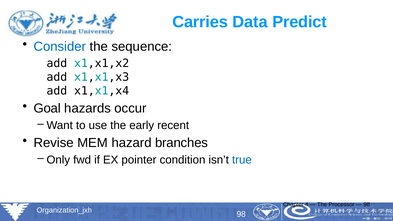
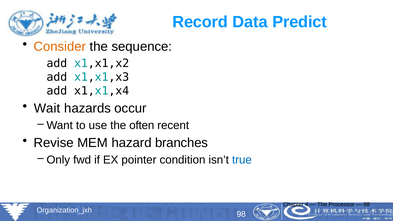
Carries: Carries -> Record (200, 22)
Consider colour: blue -> orange (60, 47)
Goal: Goal -> Wait (47, 108)
early: early -> often (142, 125)
